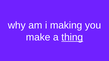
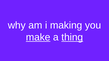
make underline: none -> present (38, 37)
